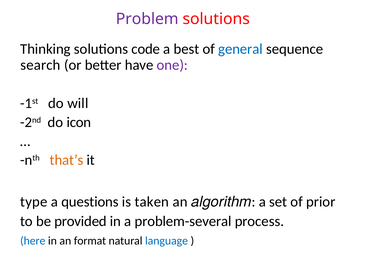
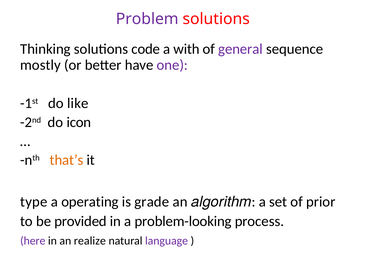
best: best -> with (186, 49)
general colour: blue -> purple (240, 49)
search: search -> mostly (40, 65)
will: will -> like (78, 103)
questions: questions -> operating (90, 202)
taken: taken -> grade (152, 202)
problem-several: problem-several -> problem-looking (183, 222)
here colour: blue -> purple (33, 241)
format: format -> realize (90, 241)
language colour: blue -> purple (167, 241)
